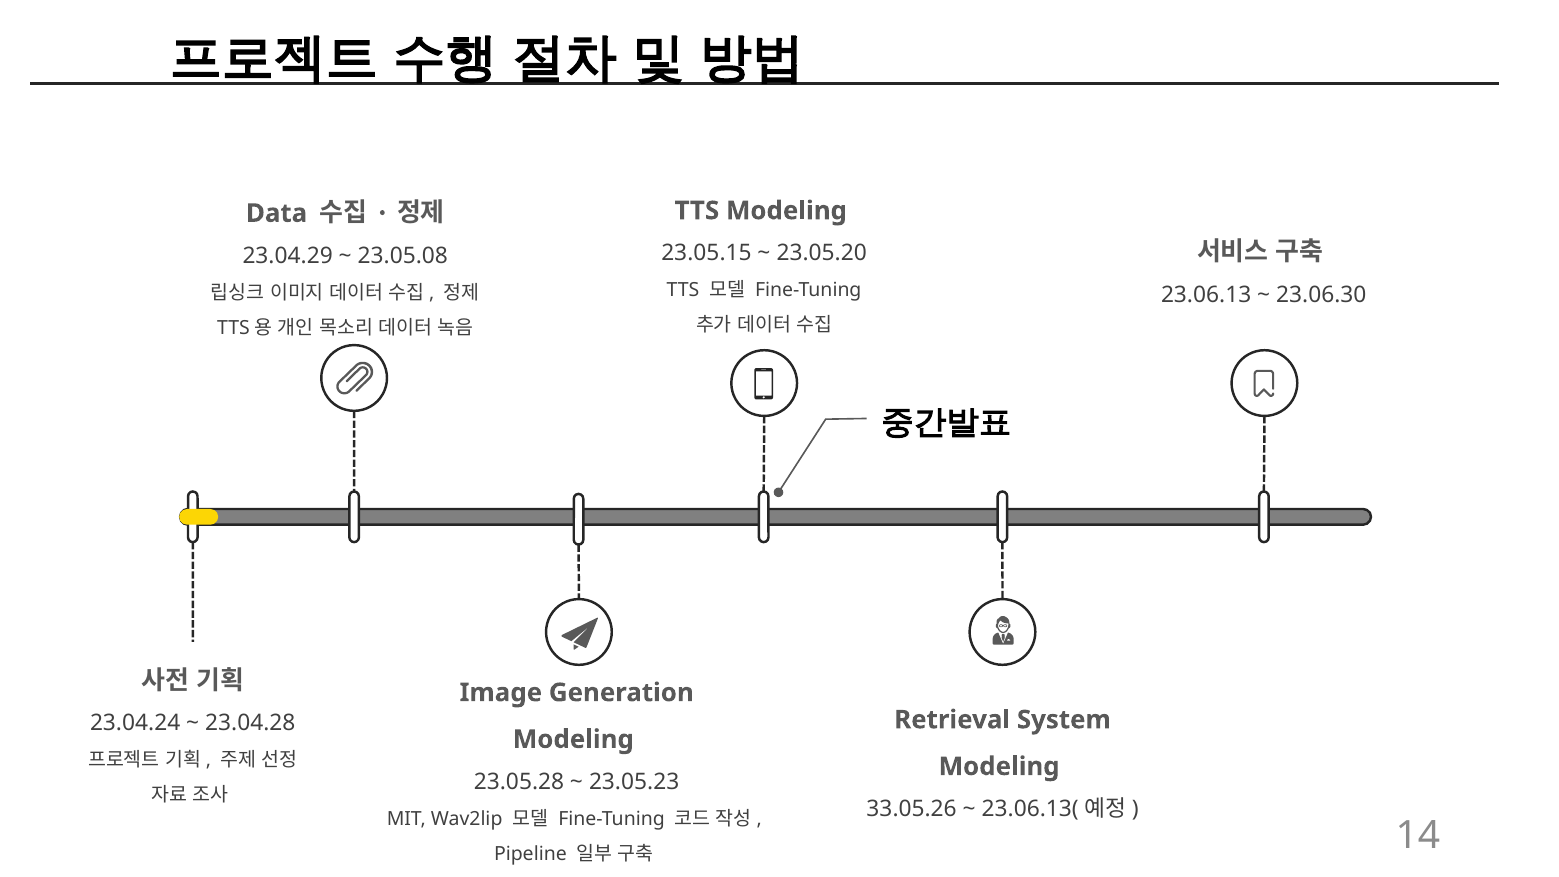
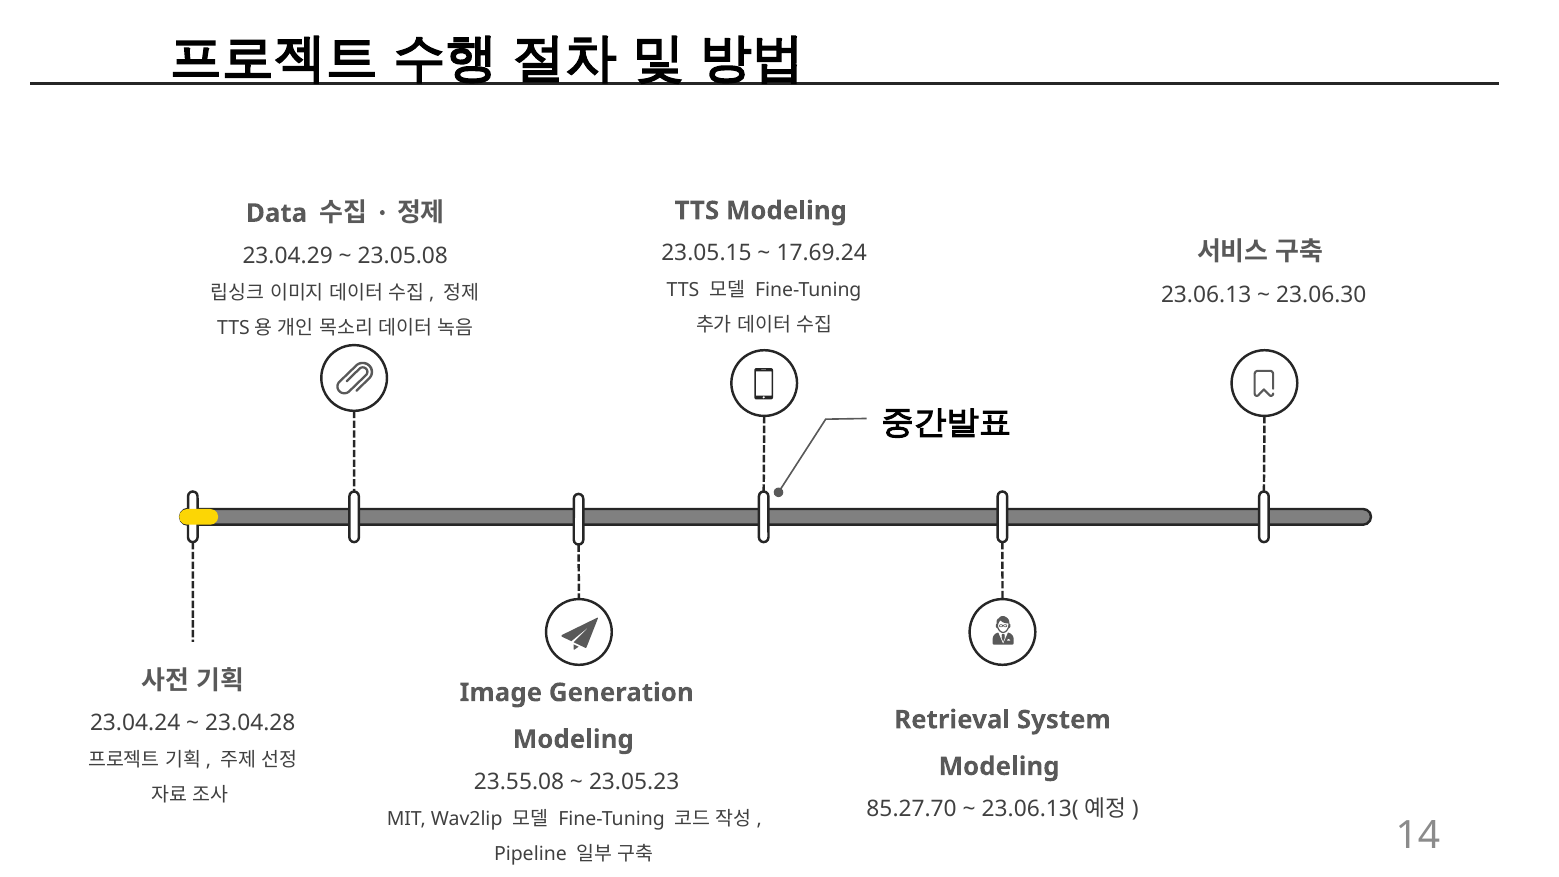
23.05.20: 23.05.20 -> 17.69.24 (822, 253)
23.05.28: 23.05.28 -> 23.55.08 (519, 782)
33.05.26: 33.05.26 -> 85.27.70 (912, 809)
